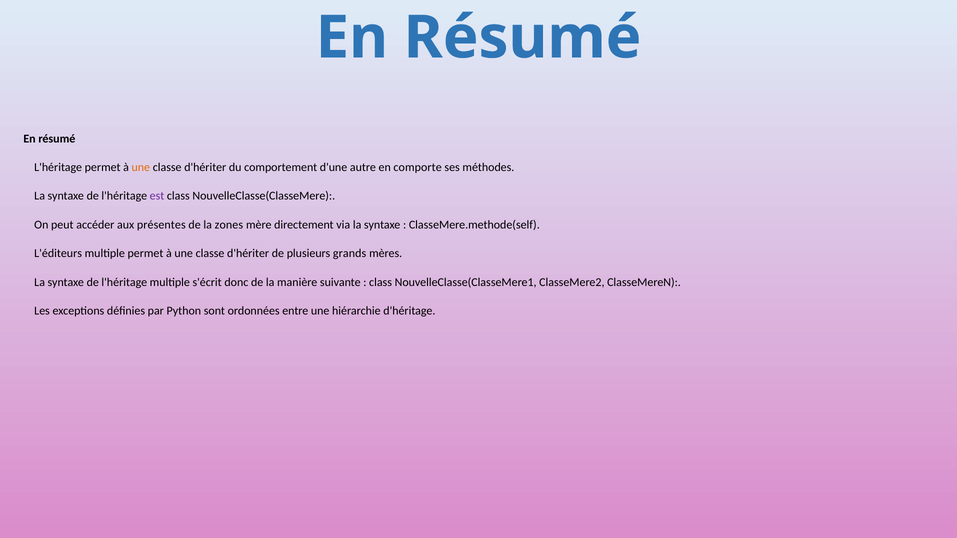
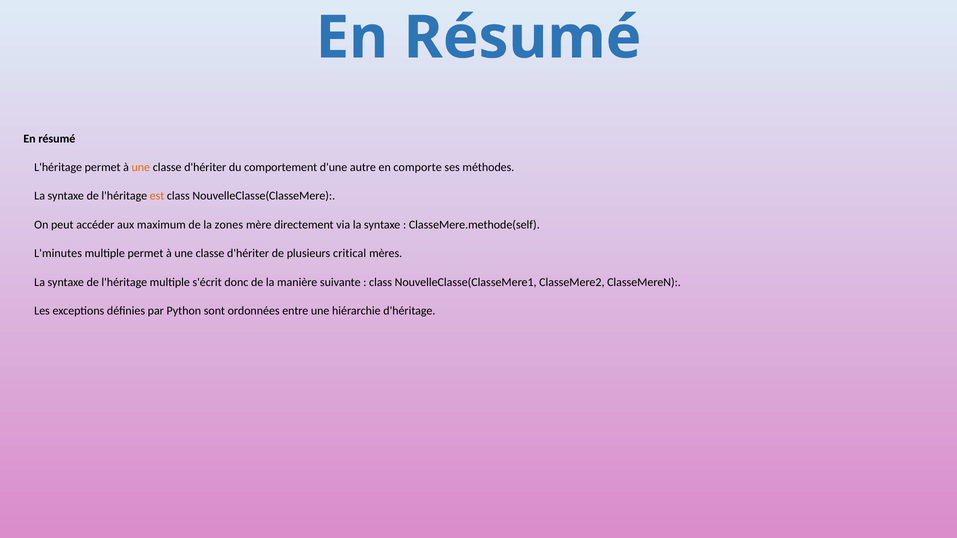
est colour: purple -> orange (157, 196)
présentes: présentes -> maximum (161, 225)
L'éditeurs: L'éditeurs -> L'minutes (58, 254)
grands: grands -> critical (350, 254)
